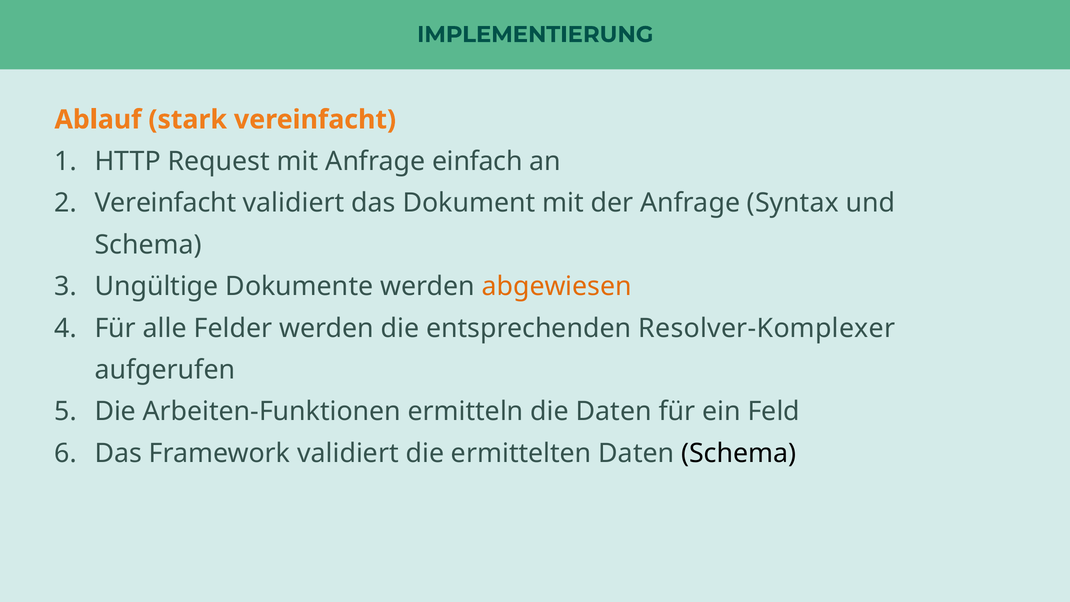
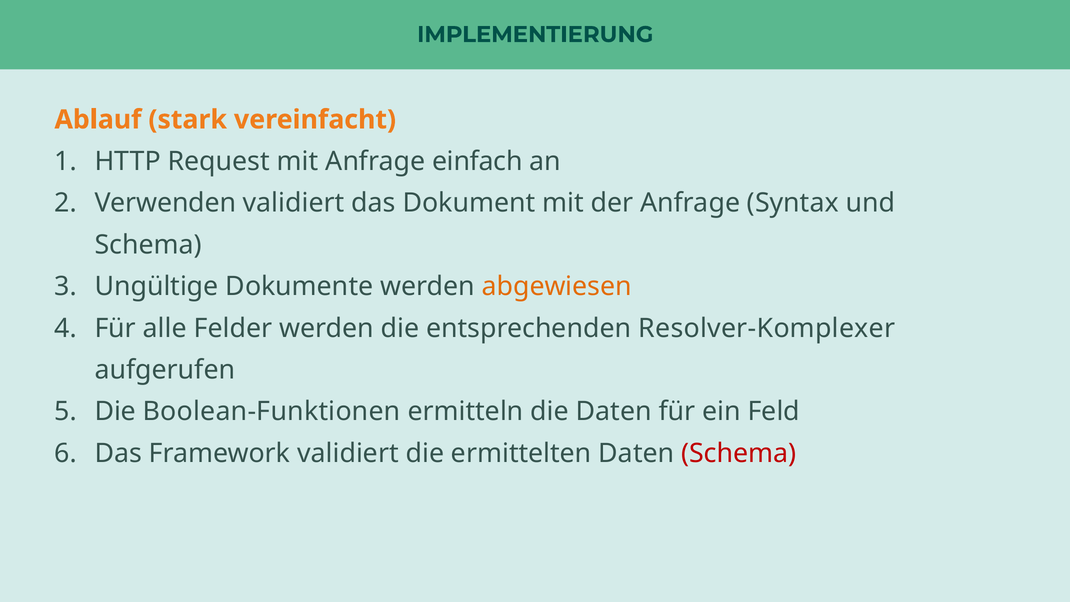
Vereinfacht: Vereinfacht -> Verwenden (165, 203)
Arbeiten-Funktionen: Arbeiten-Funktionen -> Boolean-Funktionen (272, 412)
Schema colour: black -> red (739, 453)
